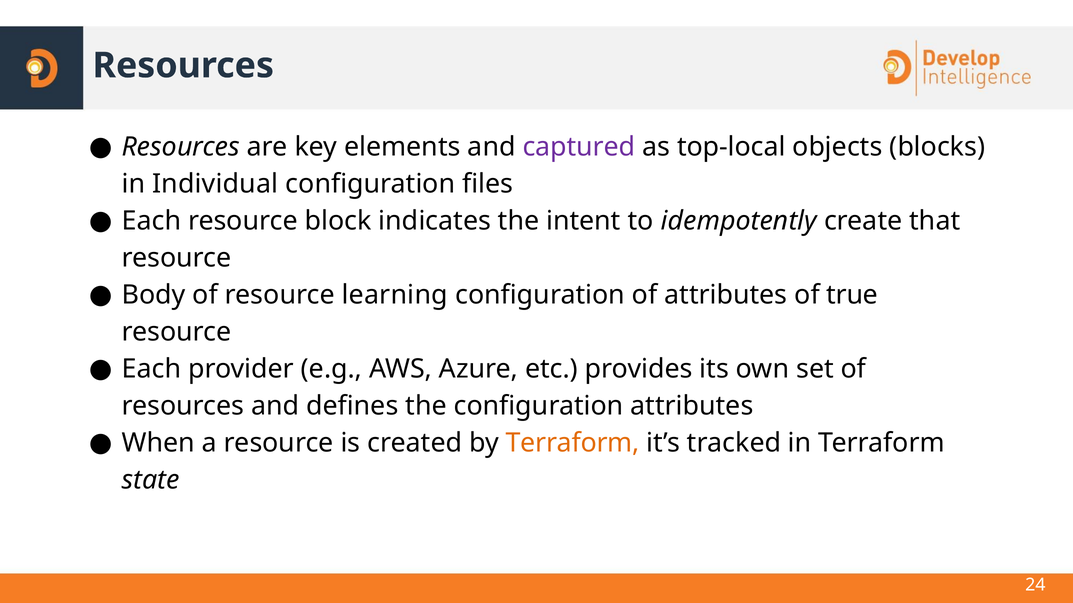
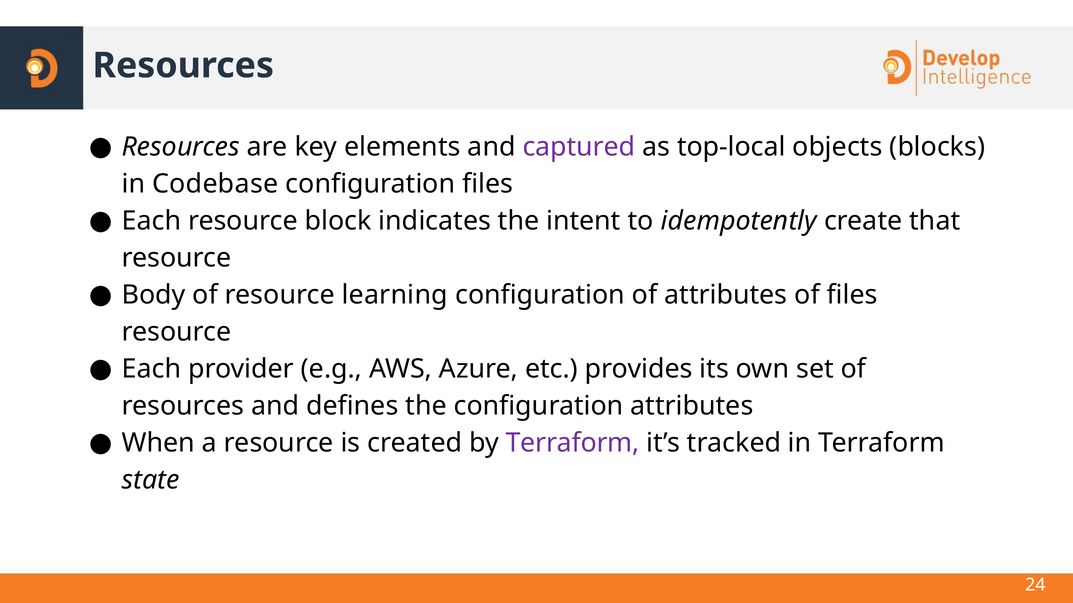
Individual: Individual -> Codebase (215, 184)
of true: true -> files (852, 295)
Terraform colour: orange -> purple (573, 443)
